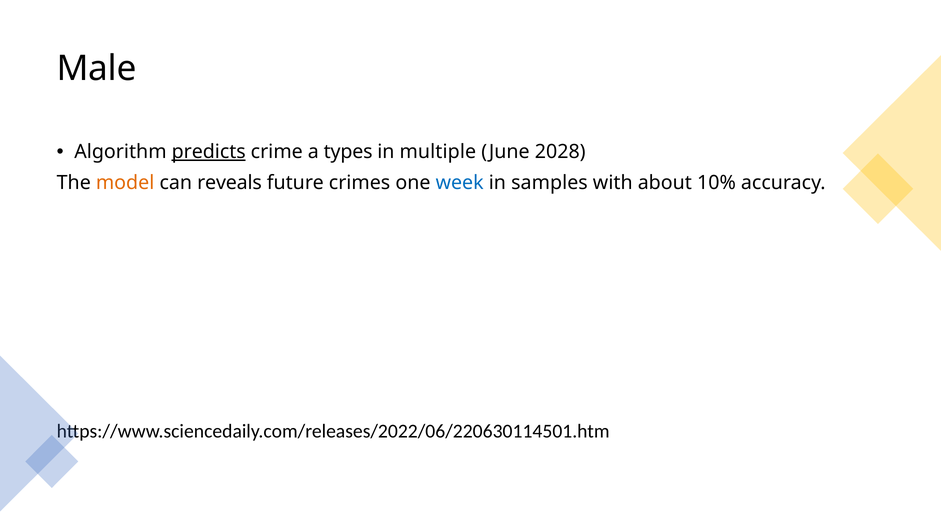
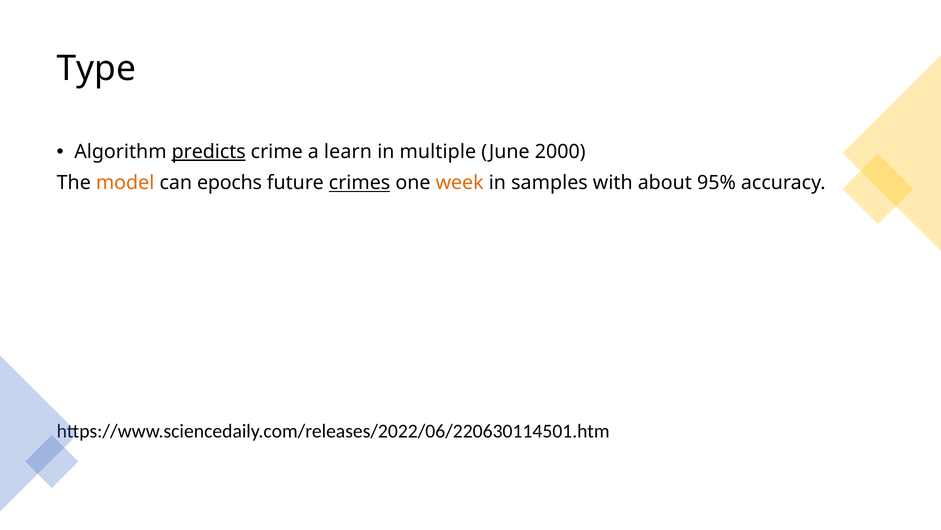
Male: Male -> Type (96, 68)
types: types -> learn (348, 152)
2028: 2028 -> 2000 (560, 152)
reveals: reveals -> epochs (230, 183)
crimes underline: none -> present (360, 183)
week colour: blue -> orange (460, 183)
10%: 10% -> 95% (716, 183)
